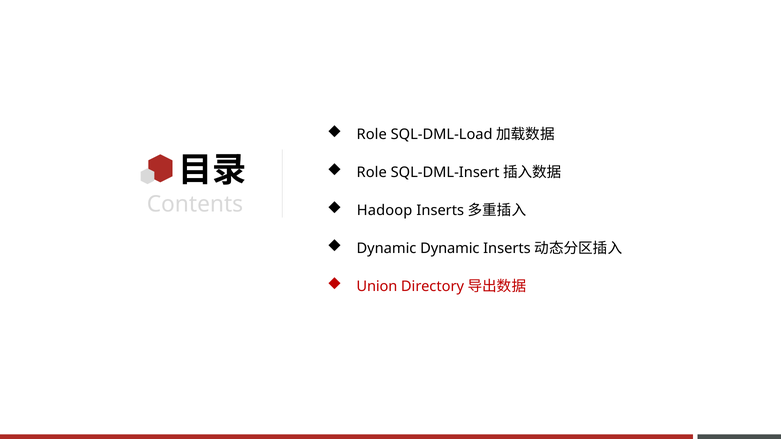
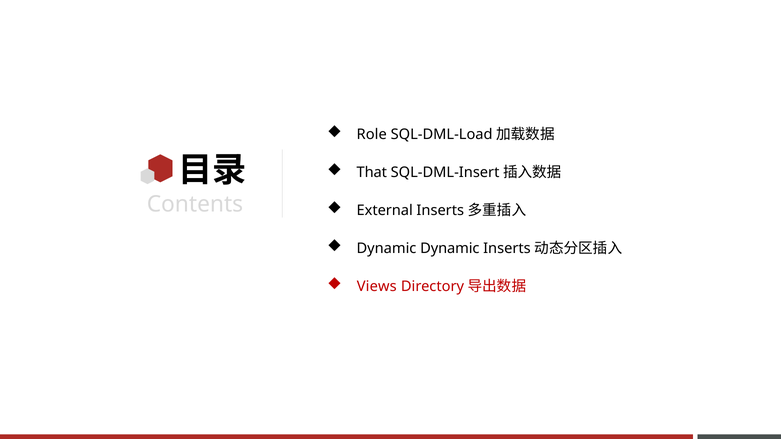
Role: Role -> That (372, 173)
Hadoop: Hadoop -> External (385, 211)
Union: Union -> Views (377, 287)
